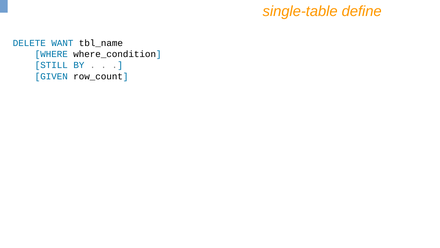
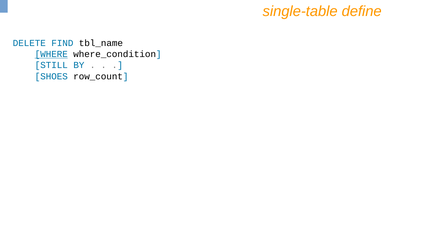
WANT: WANT -> FIND (62, 43)
WHERE underline: none -> present (51, 54)
GIVEN: GIVEN -> SHOES (51, 76)
